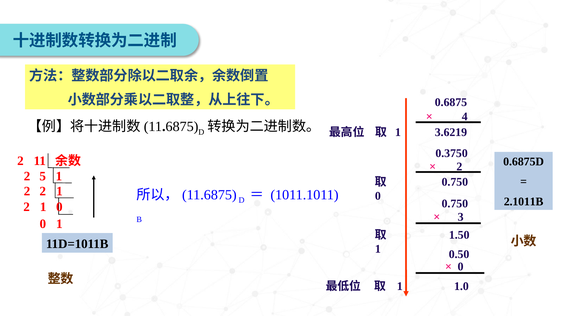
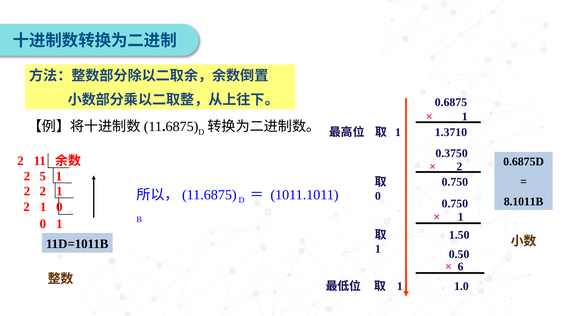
4: 4 -> 1 (465, 117)
3.6219: 3.6219 -> 1.3710 (451, 132)
2.1011B: 2.1011B -> 8.1011B (524, 202)
3: 3 -> 1 (461, 218)
0: 0 -> 6 (461, 267)
